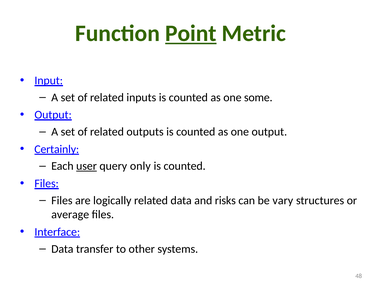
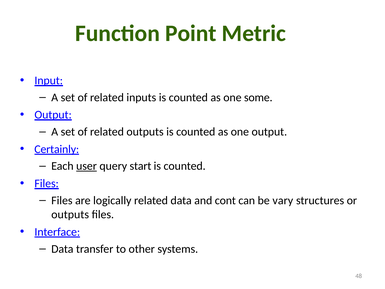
Point underline: present -> none (191, 33)
only: only -> start (140, 166)
risks: risks -> cont (225, 200)
average: average -> outputs (70, 214)
